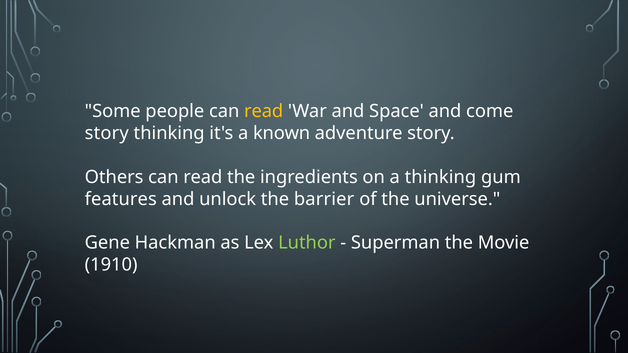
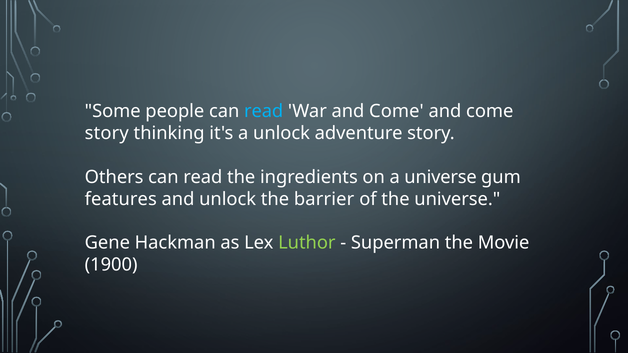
read colour: yellow -> light blue (264, 111)
War and Space: Space -> Come (396, 111)
a known: known -> unlock (282, 133)
a thinking: thinking -> universe (441, 177)
1910: 1910 -> 1900 (111, 265)
